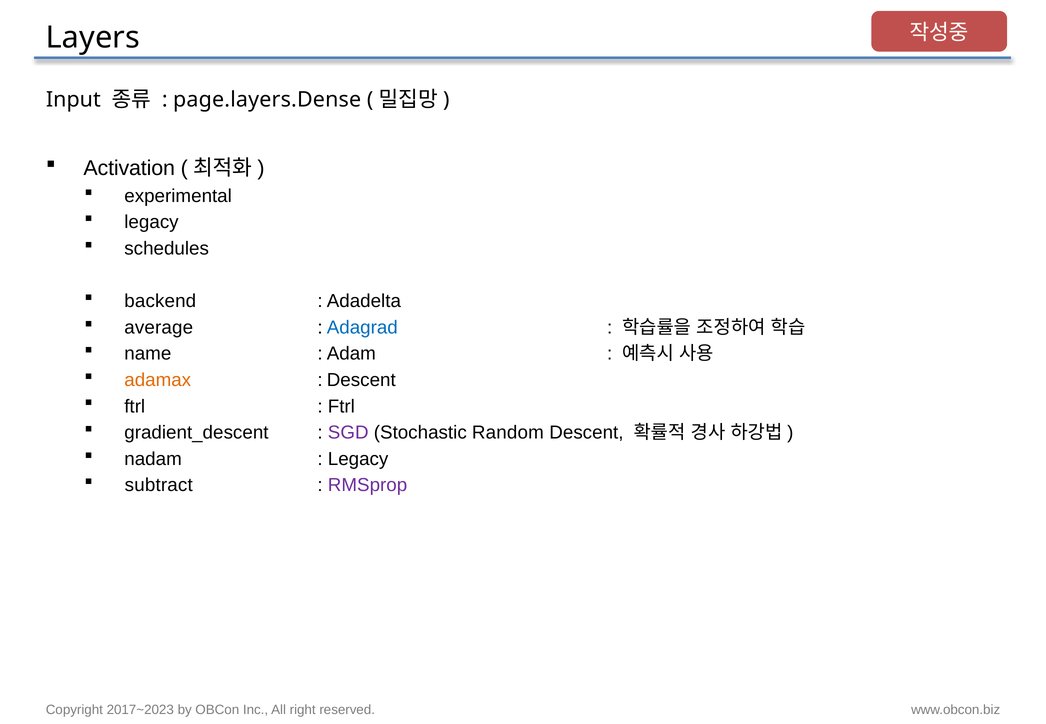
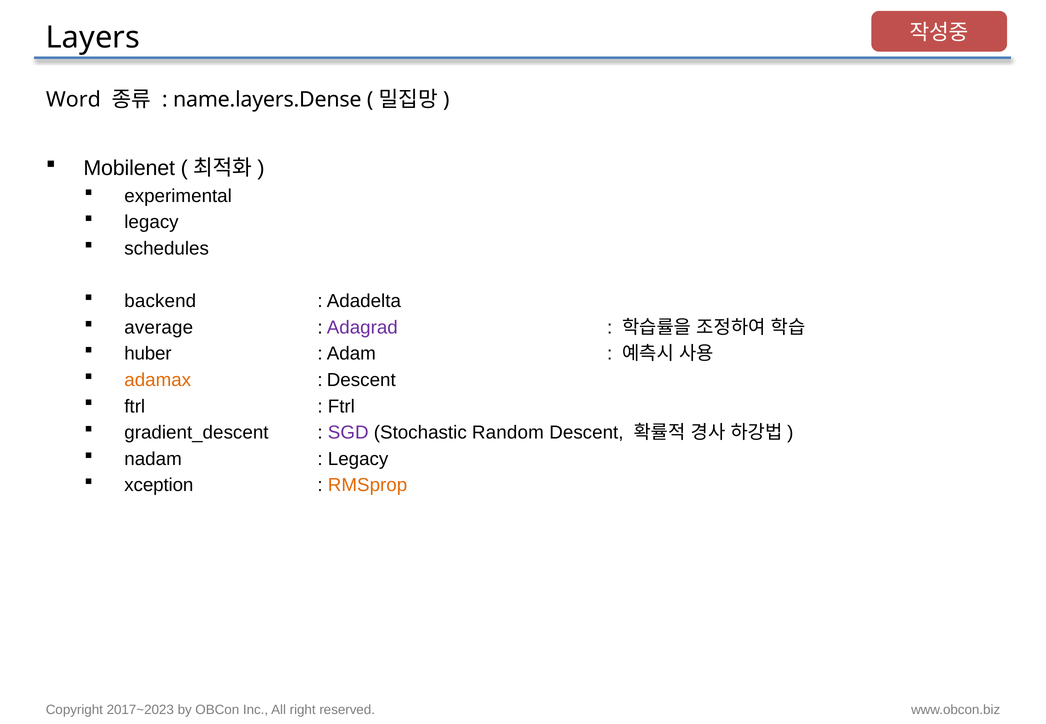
Input: Input -> Word (73, 100)
page.layers.Dense: page.layers.Dense -> name.layers.Dense (267, 100)
Activation: Activation -> Mobilenet (129, 168)
Adagrad colour: blue -> purple (362, 328)
name: name -> huber (148, 354)
subtract: subtract -> xception (159, 485)
RMSprop colour: purple -> orange (368, 485)
